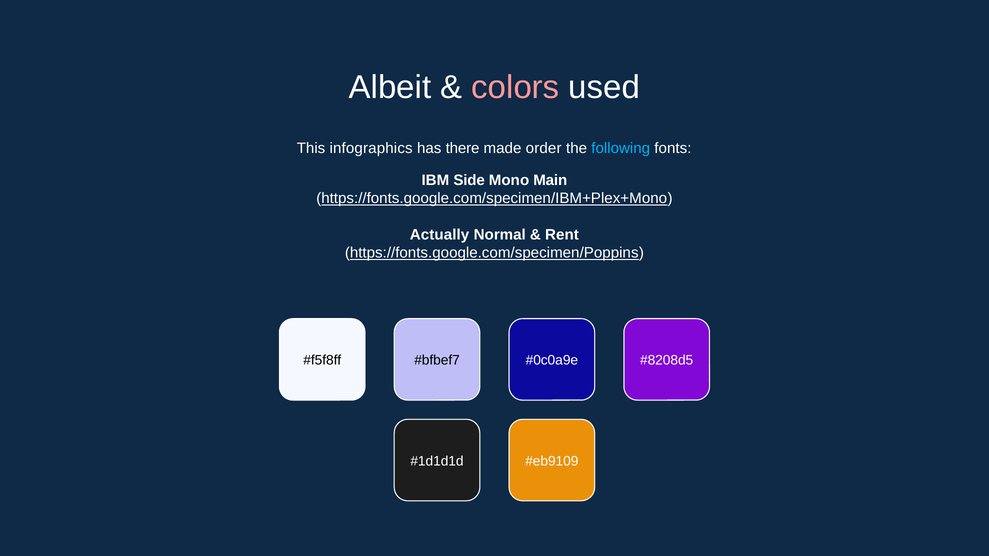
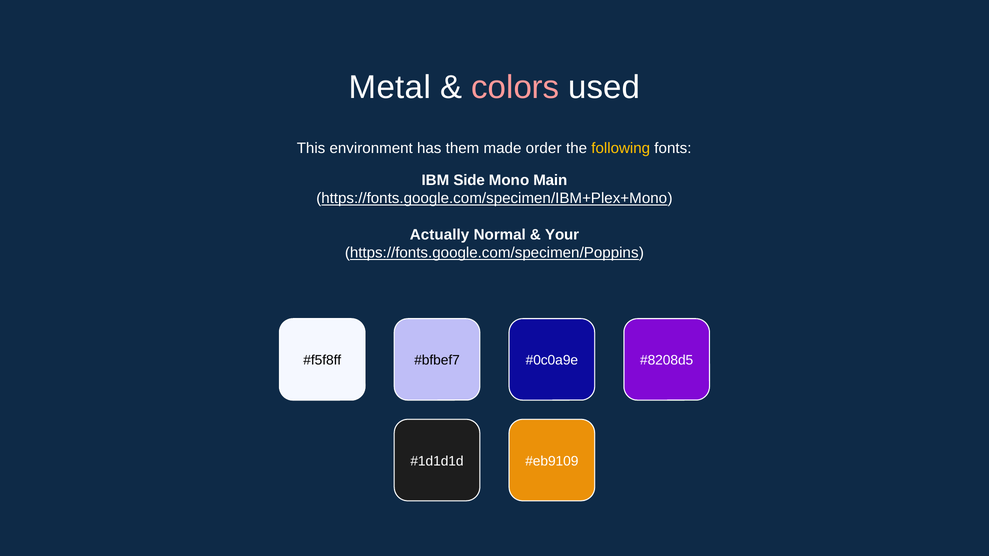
Albeit: Albeit -> Metal (390, 87)
infographics: infographics -> environment (371, 149)
there: there -> them (462, 149)
following colour: light blue -> yellow (621, 149)
Rent: Rent -> Your (562, 235)
